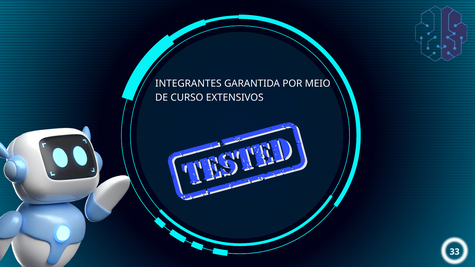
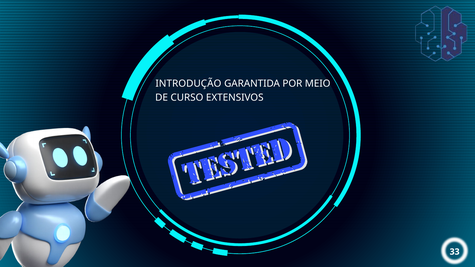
INTEGRANTES: INTEGRANTES -> INTRODUÇÃO (188, 84)
